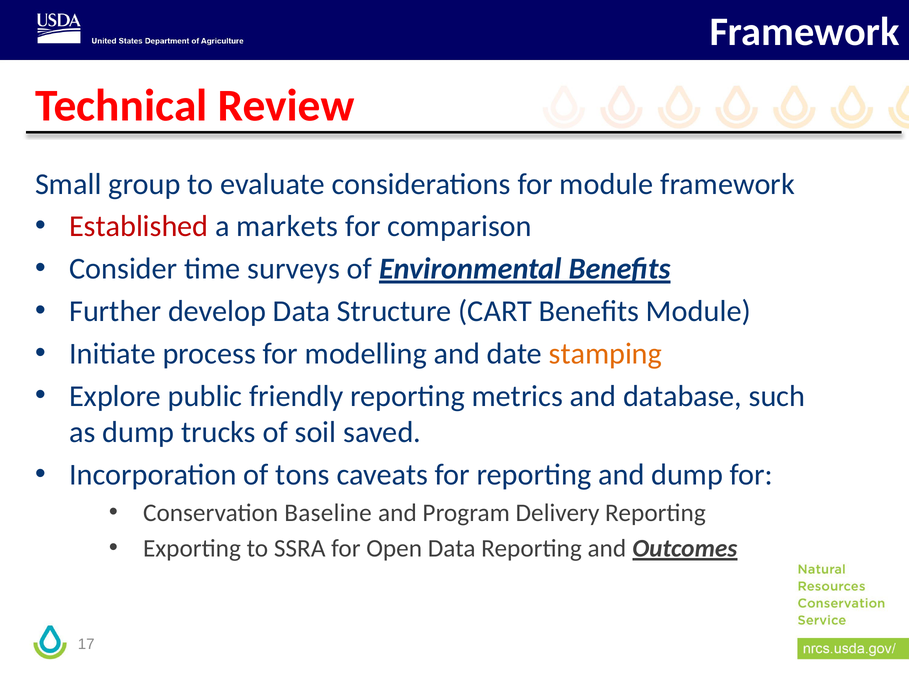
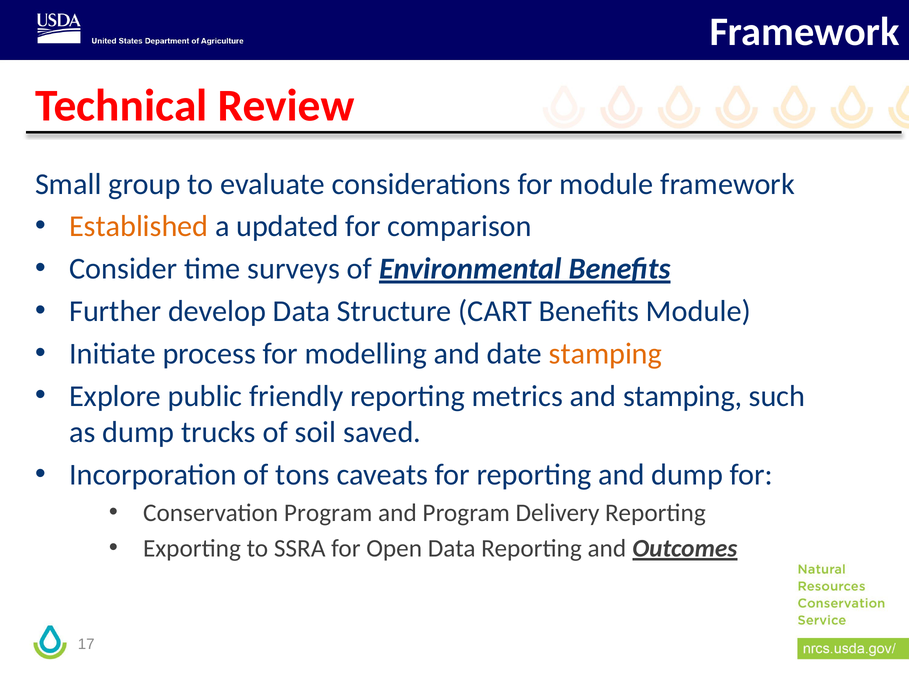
Established colour: red -> orange (139, 226)
markets: markets -> updated (288, 226)
and database: database -> stamping (683, 396)
Conservation Baseline: Baseline -> Program (328, 513)
